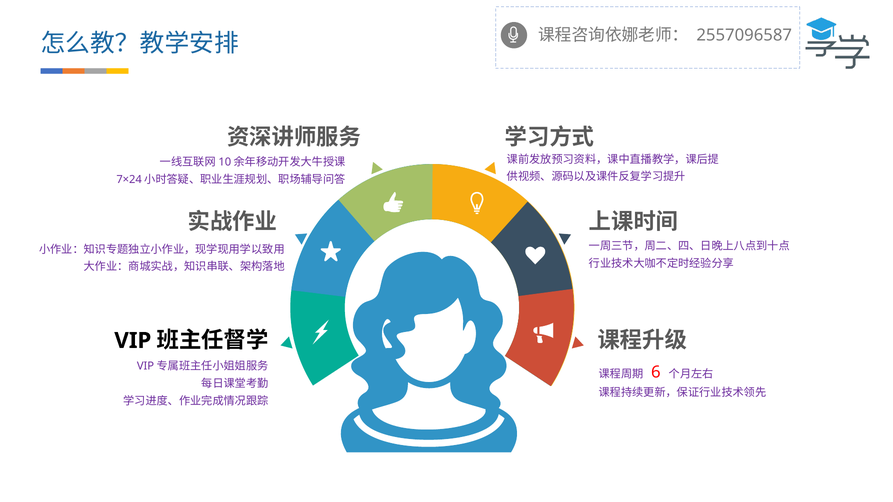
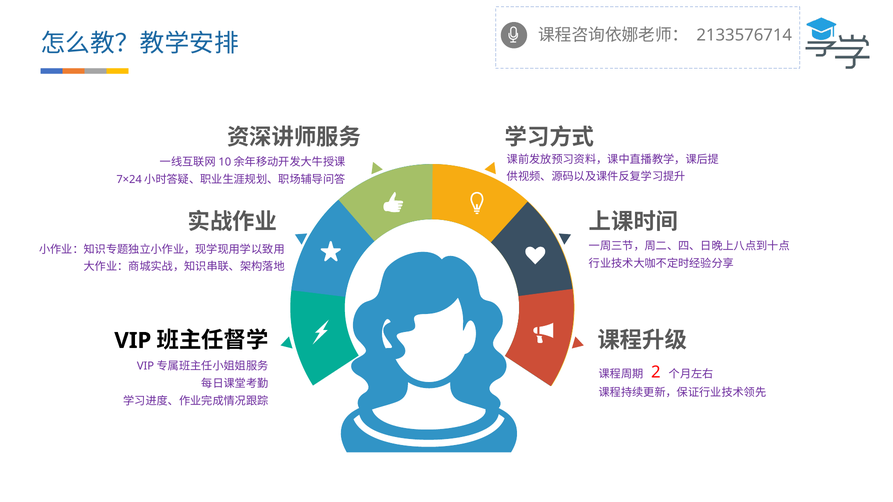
2557096587: 2557096587 -> 2133576714 (744, 35)
6: 6 -> 2 (656, 372)
